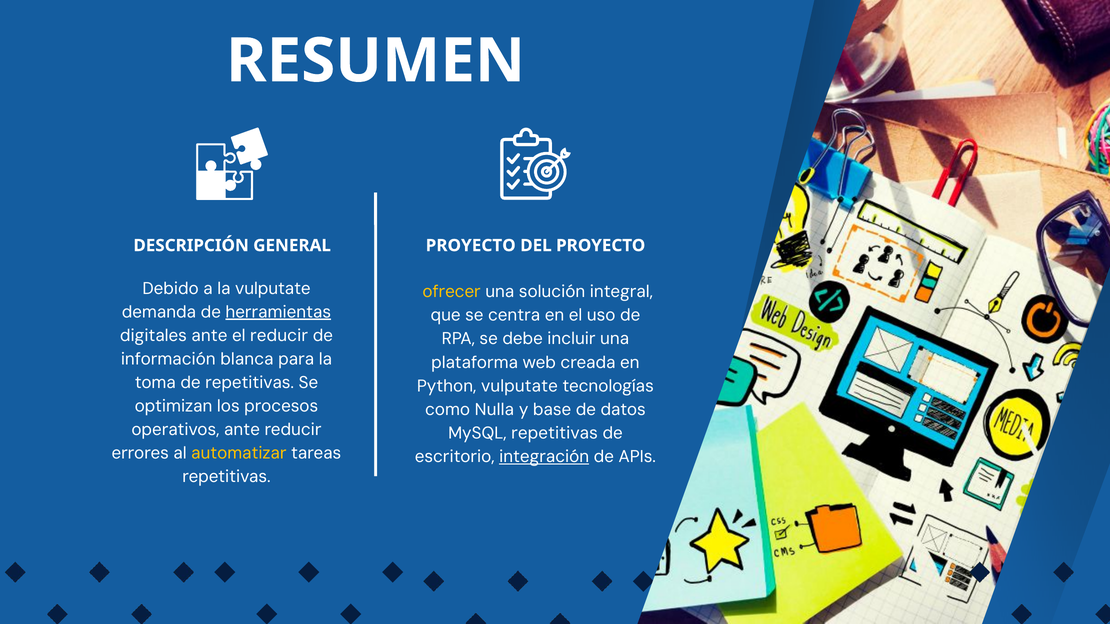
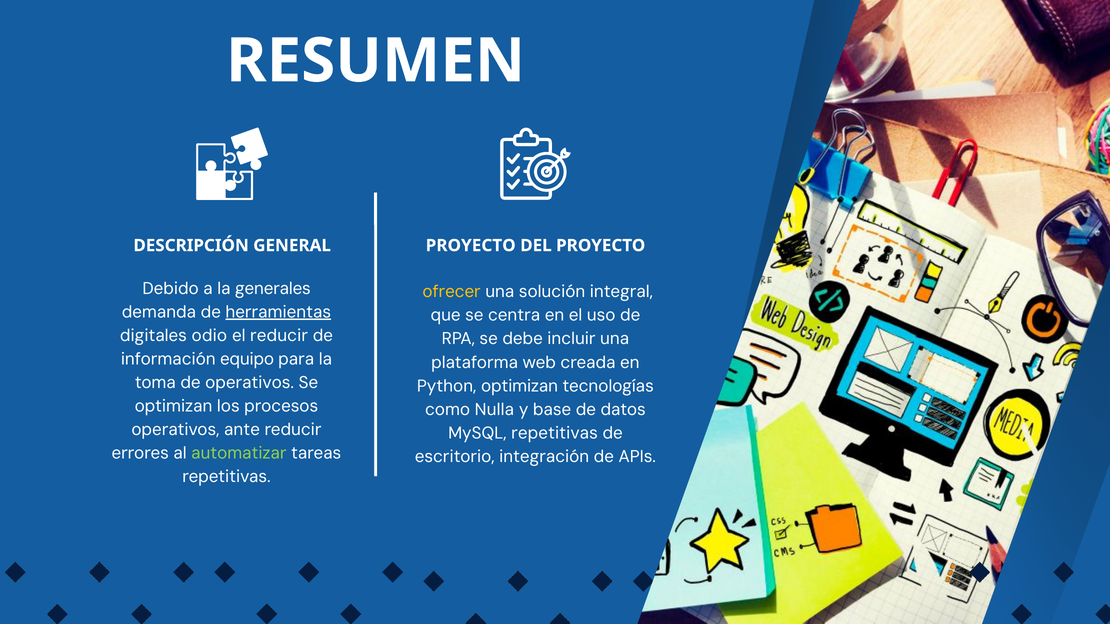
la vulputate: vulputate -> generales (273, 289)
digitales ante: ante -> odio (209, 336)
blanca: blanca -> equipo (247, 359)
de repetitivas: repetitivas -> operativos (250, 383)
Python vulputate: vulputate -> optimizan (520, 386)
automatizar colour: yellow -> light green (239, 453)
integración underline: present -> none (544, 457)
